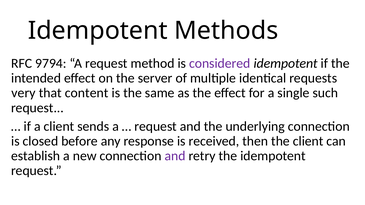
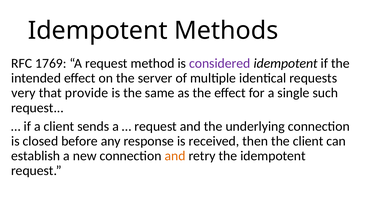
9794: 9794 -> 1769 (51, 64)
content: content -> provide (87, 93)
and colour: purple -> orange (175, 156)
